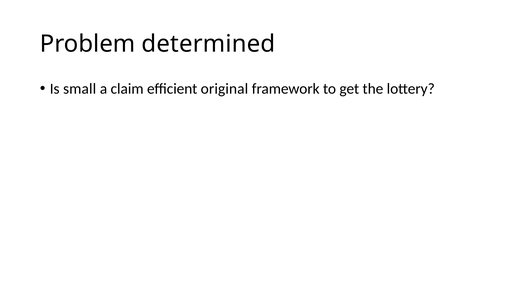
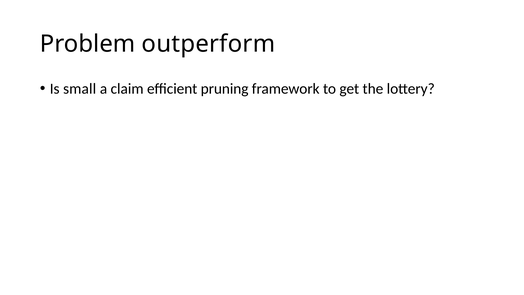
determined: determined -> outperform (208, 44)
original: original -> pruning (225, 89)
